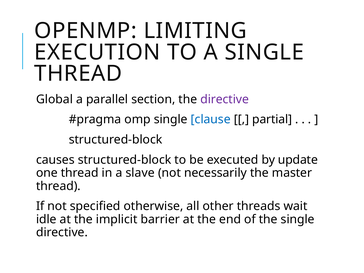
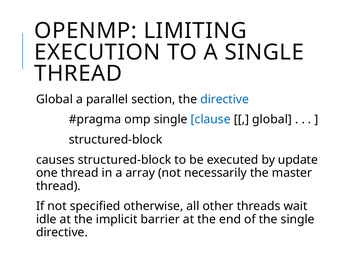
directive colour: purple -> blue (225, 99)
partial: partial -> global (272, 119)
slave: slave -> array (140, 173)
